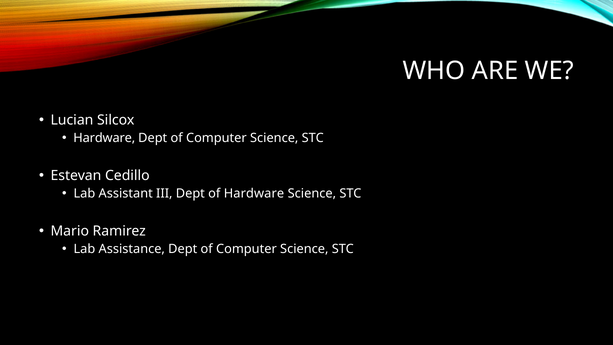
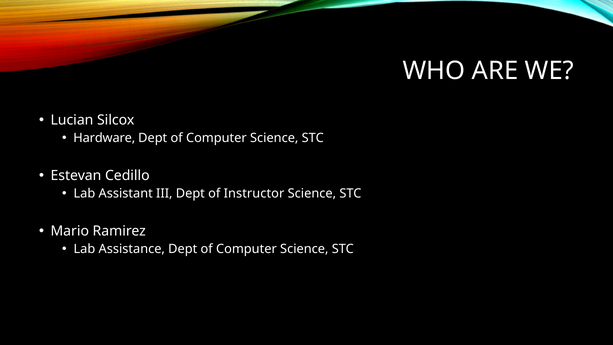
of Hardware: Hardware -> Instructor (254, 193)
